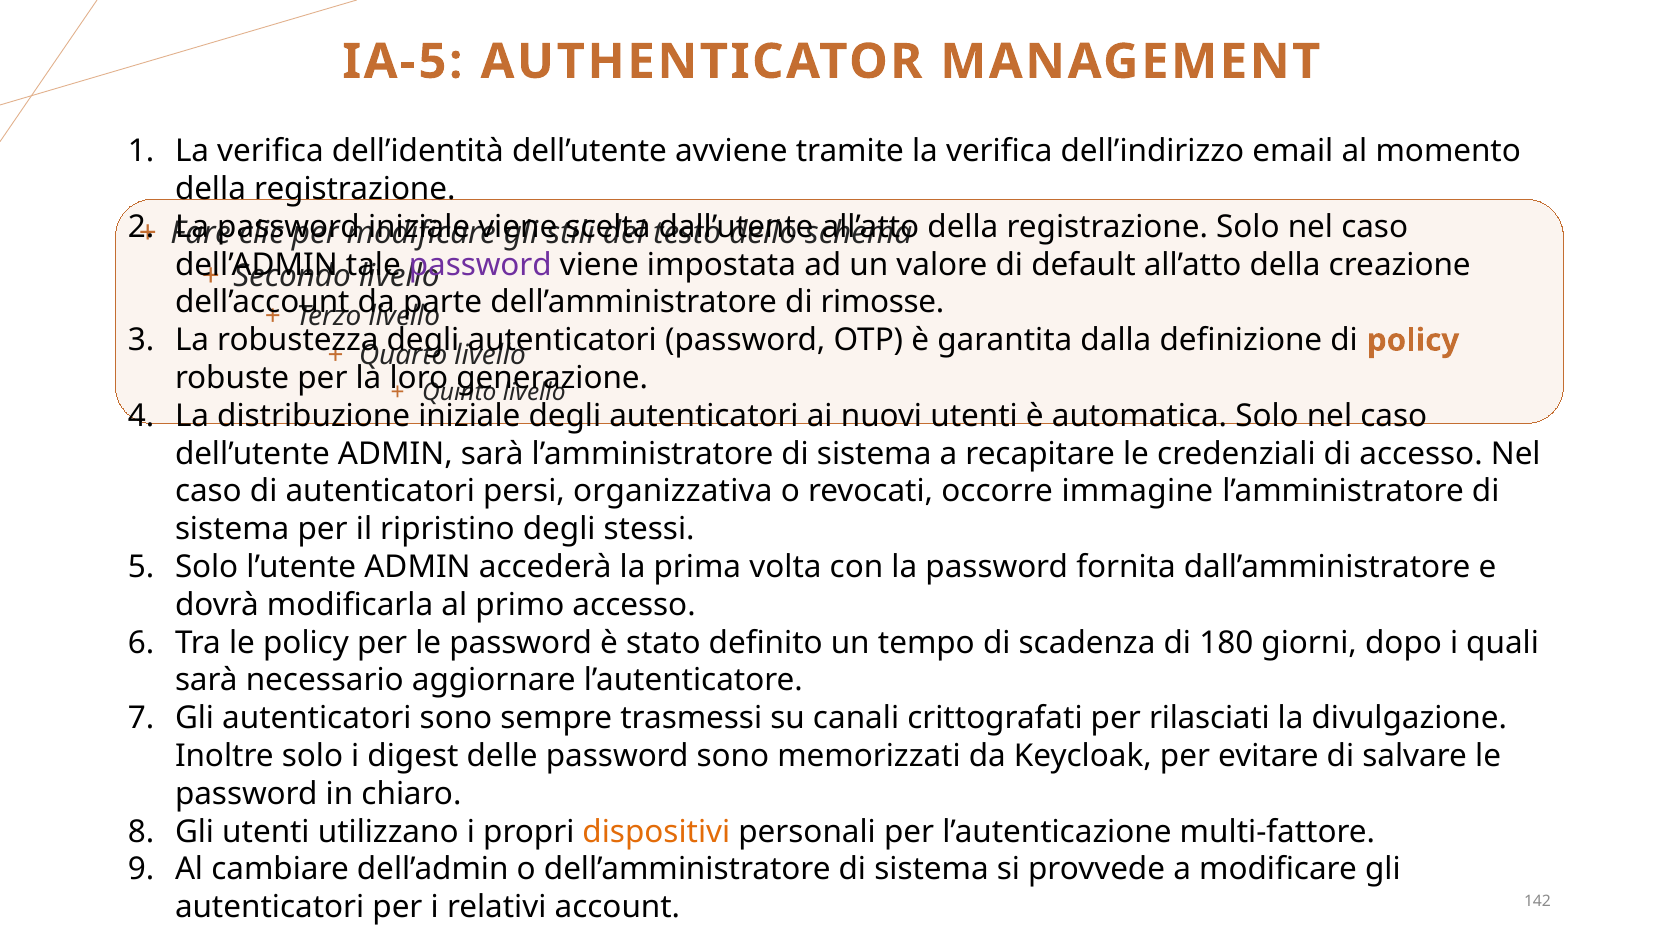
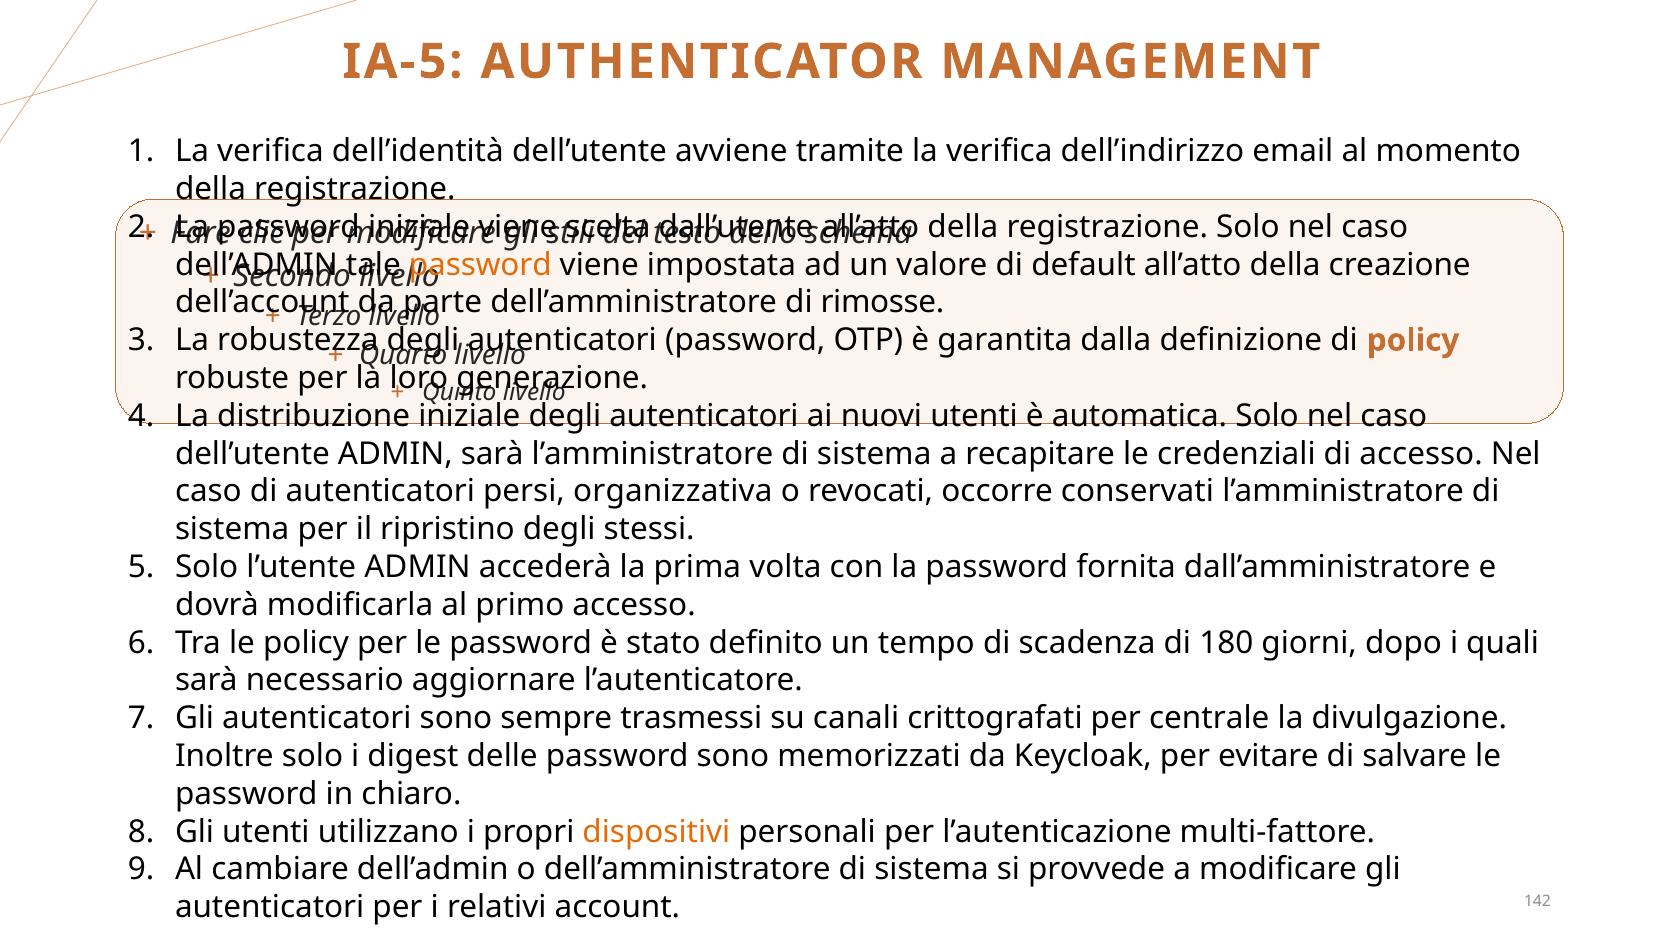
password colour: purple -> orange (480, 265)
immagine: immagine -> conservati (1137, 491)
rilasciati: rilasciati -> centrale (1209, 718)
